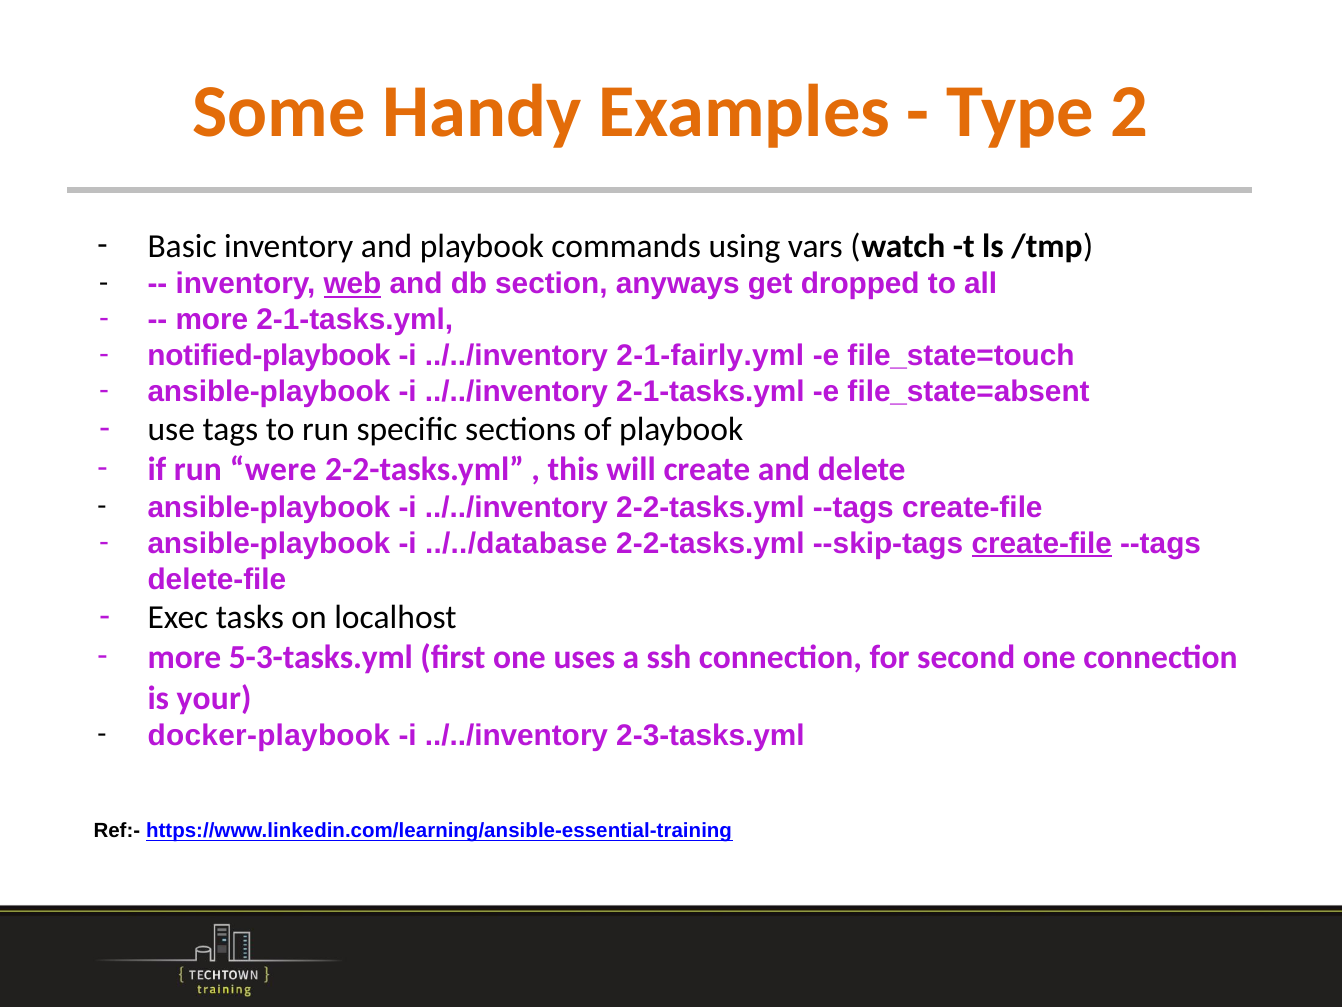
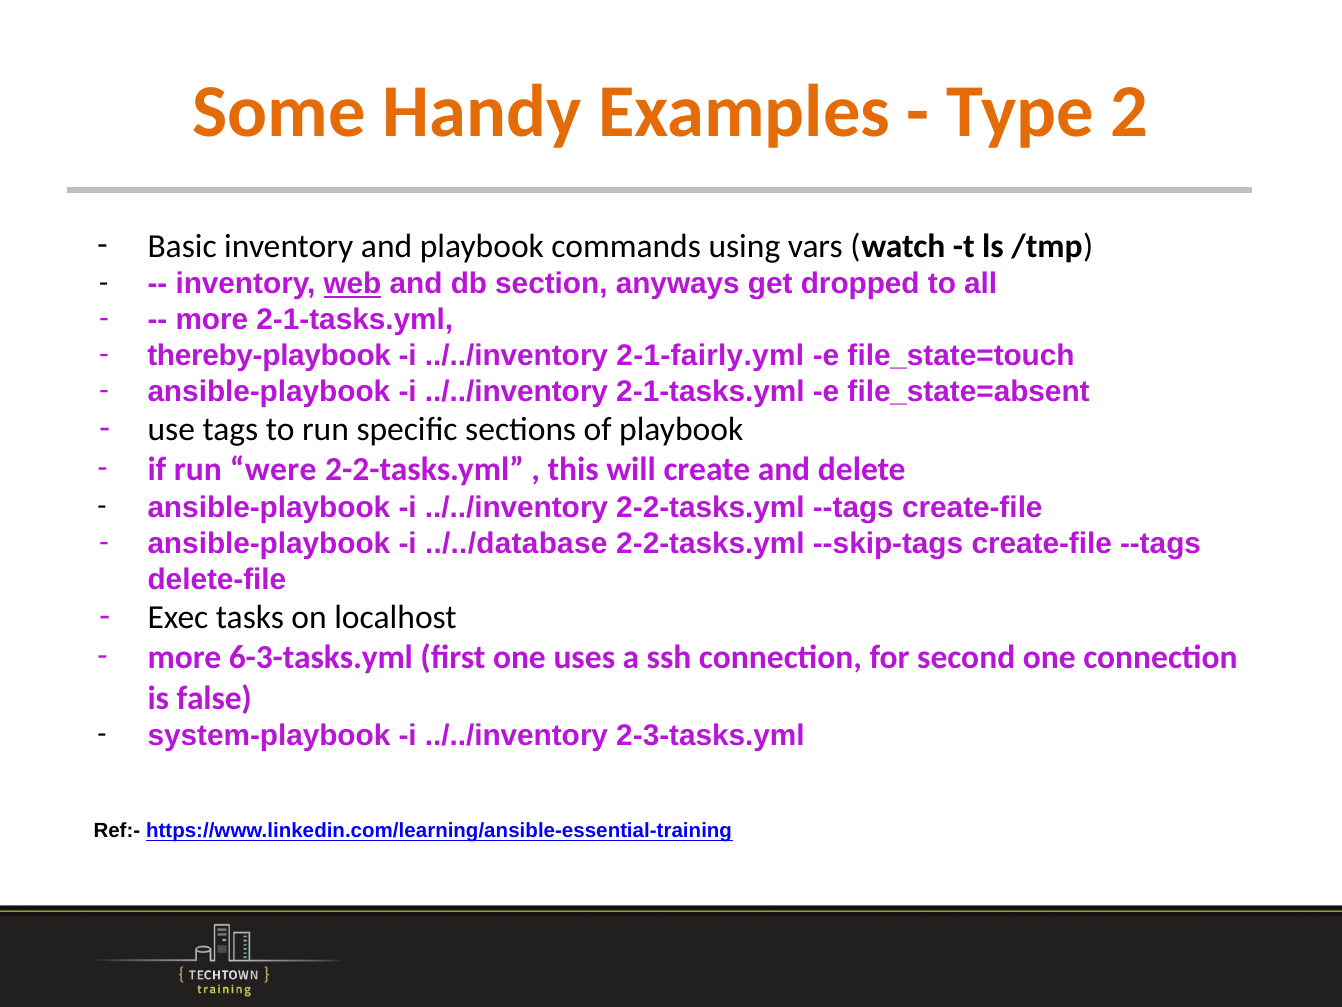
notified-playbook: notified-playbook -> thereby-playbook (269, 355)
create-file underline: present -> none (1042, 543)
5-3-tasks.yml: 5-3-tasks.yml -> 6-3-tasks.yml (321, 657)
your: your -> false (214, 698)
docker-playbook: docker-playbook -> system-playbook (269, 736)
